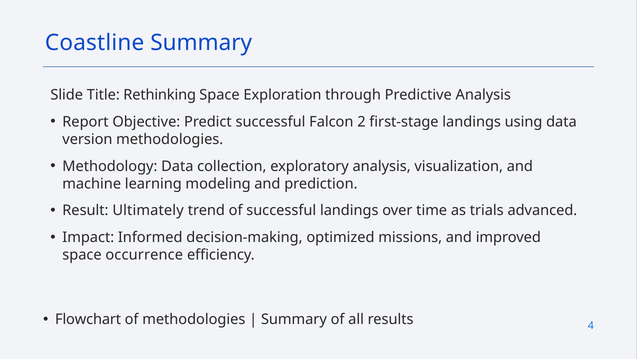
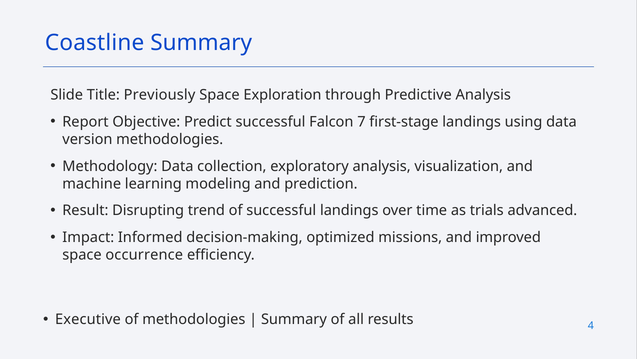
Rethinking: Rethinking -> Previously (160, 95)
2: 2 -> 7 (361, 122)
Ultimately: Ultimately -> Disrupting (148, 210)
Flowchart: Flowchart -> Executive (88, 319)
